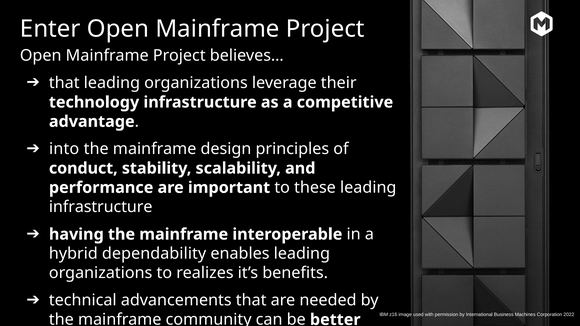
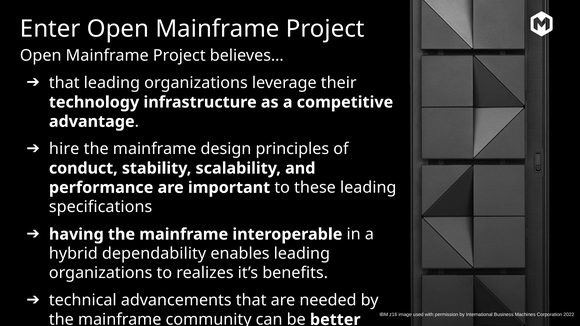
into: into -> hire (64, 149)
infrastructure: infrastructure -> specifications (101, 207)
